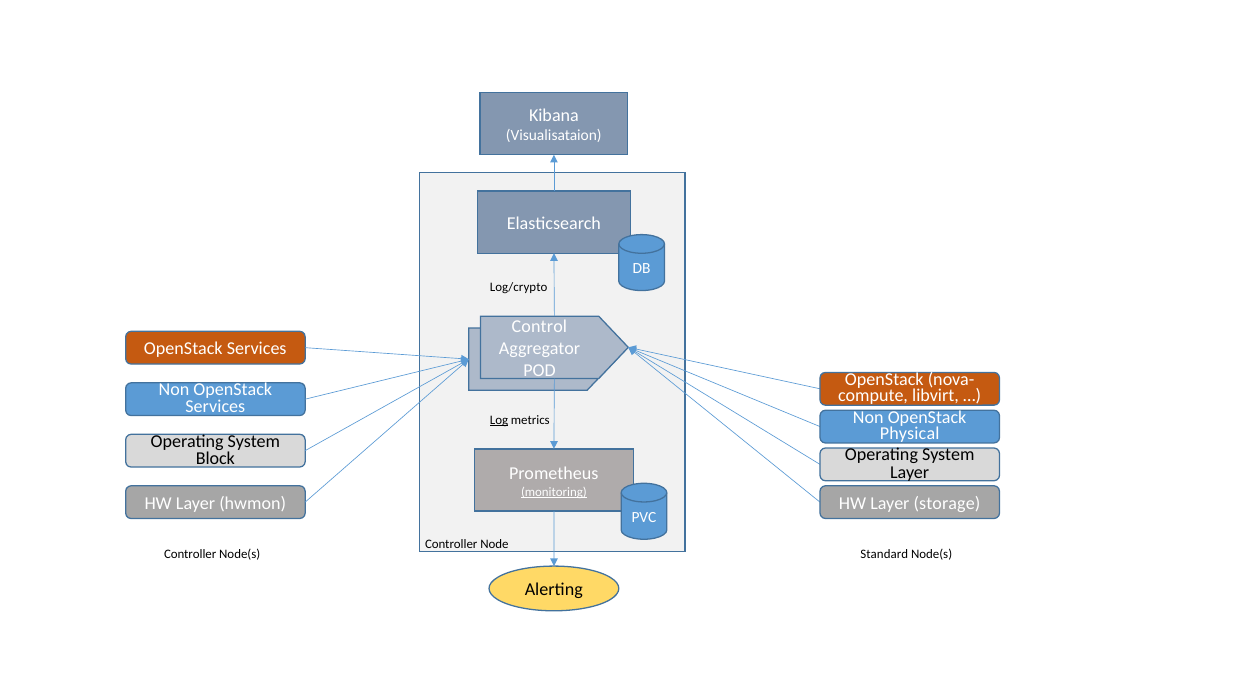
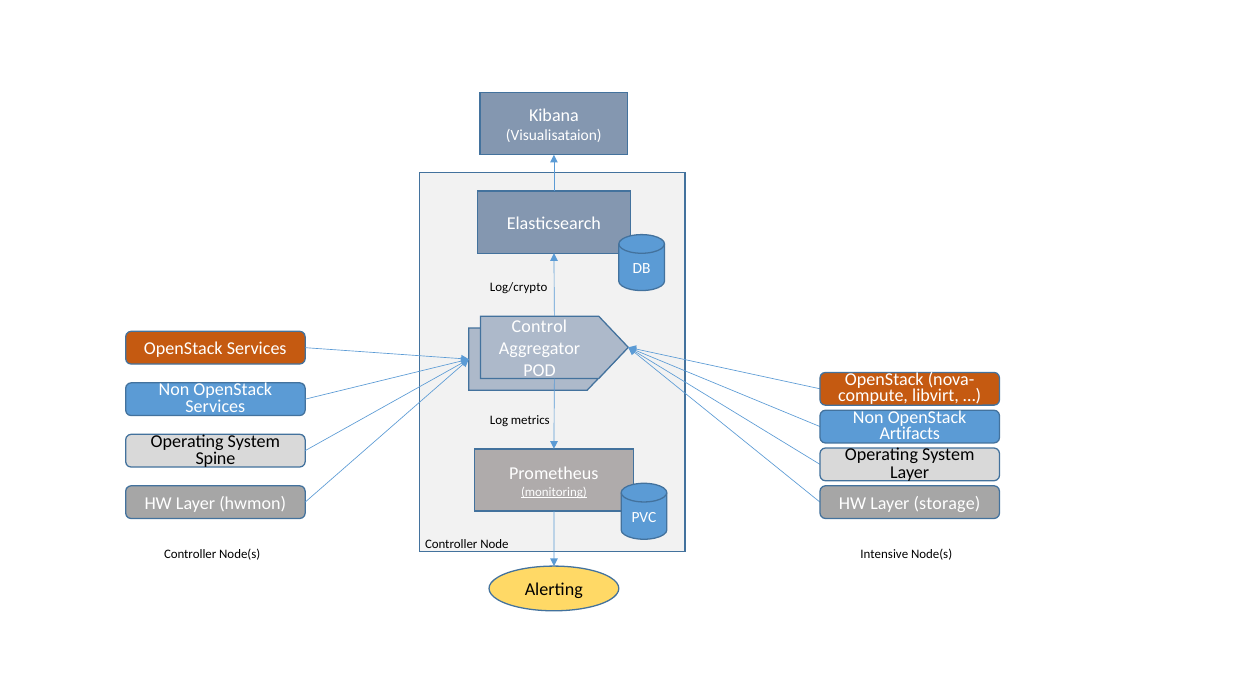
Log underline: present -> none (499, 420)
Physical: Physical -> Artifacts (910, 434)
Block: Block -> Spine (215, 459)
Standard: Standard -> Intensive (884, 554)
